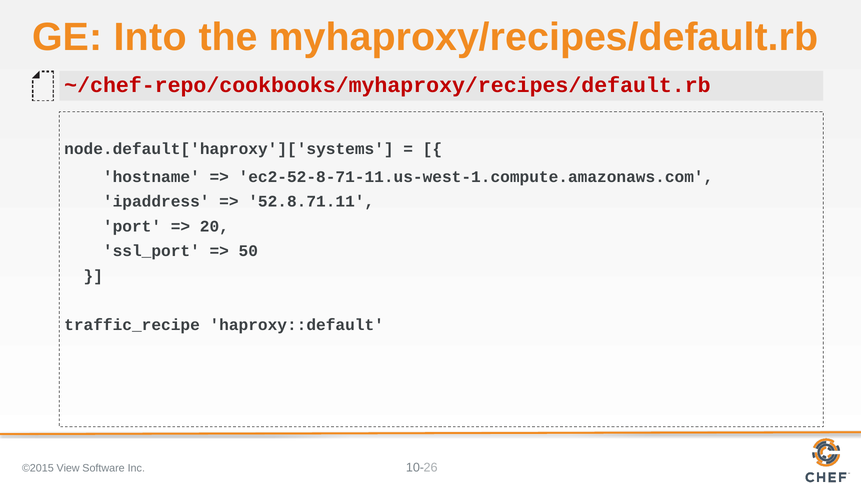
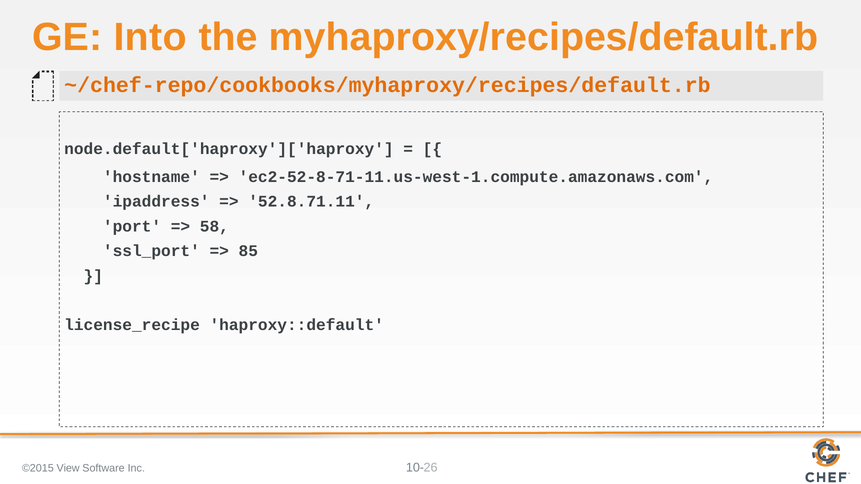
~/chef-repo/cookbooks/myhaproxy/recipes/default.rb colour: red -> orange (387, 85)
node.default['haproxy']['systems: node.default['haproxy']['systems -> node.default['haproxy']['haproxy (229, 149)
20: 20 -> 58 (214, 226)
50: 50 -> 85 (248, 251)
traffic_recipe: traffic_recipe -> license_recipe (132, 325)
